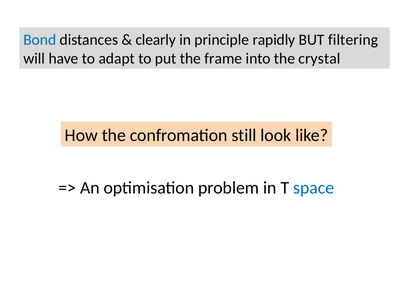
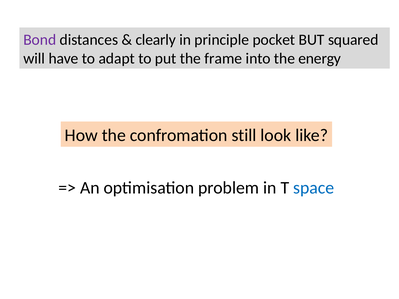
Bond colour: blue -> purple (40, 40)
rapidly: rapidly -> pocket (274, 40)
filtering: filtering -> squared (353, 40)
crystal: crystal -> energy (320, 58)
